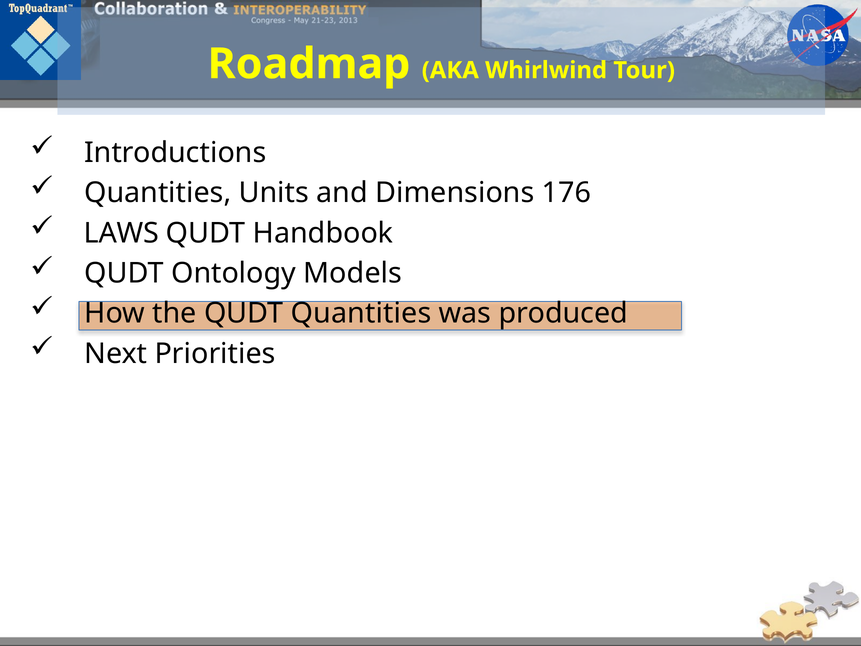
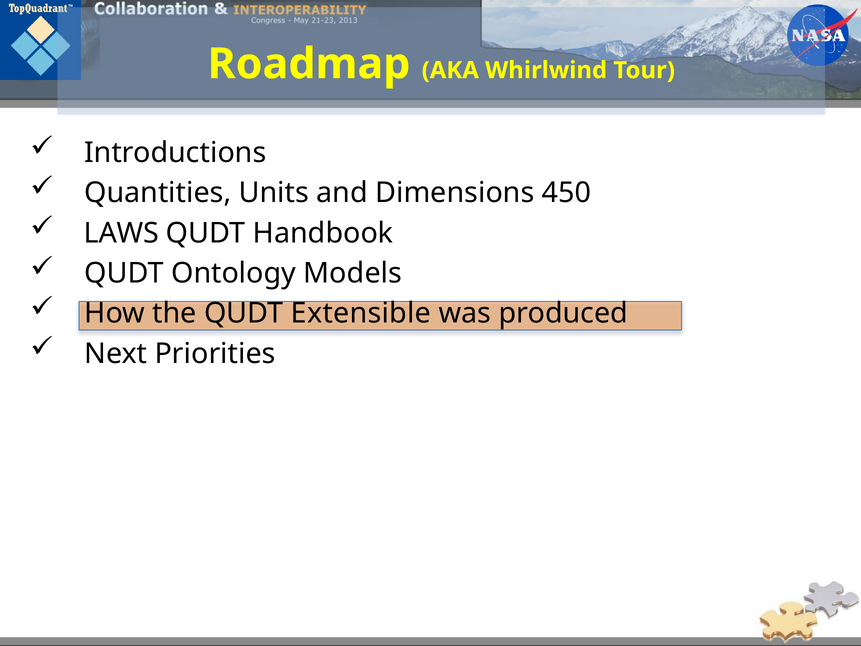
176: 176 -> 450 (566, 193)
QUDT Quantities: Quantities -> Extensible (361, 313)
